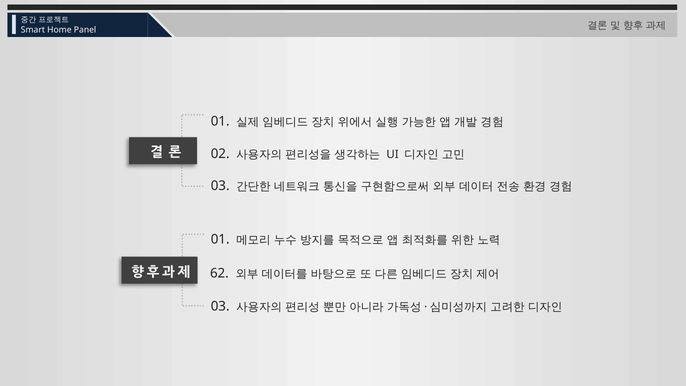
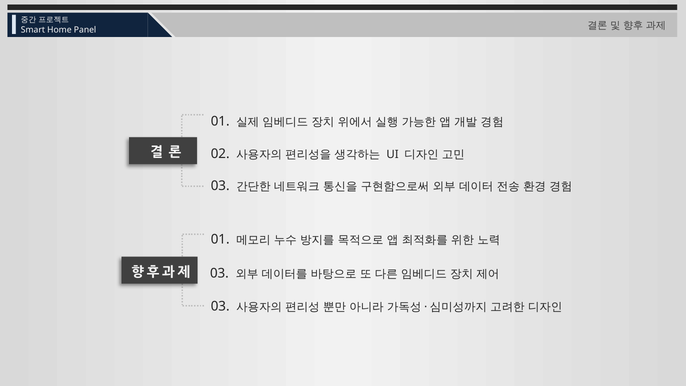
62: 62 -> 03 (219, 273)
